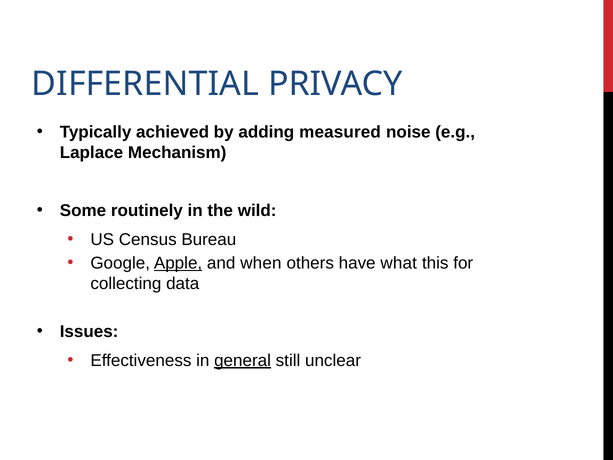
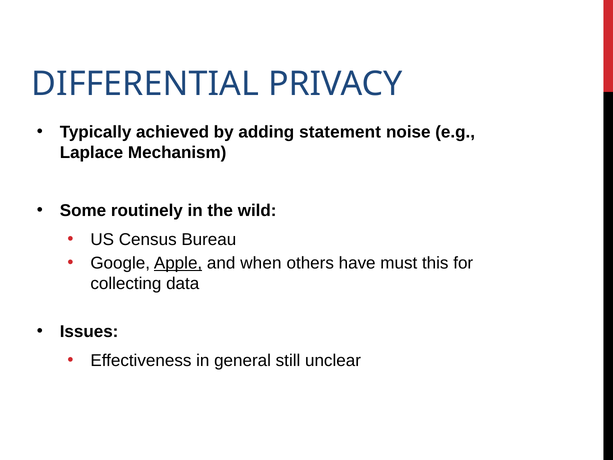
measured: measured -> statement (340, 132)
what: what -> must (399, 263)
general underline: present -> none (243, 360)
